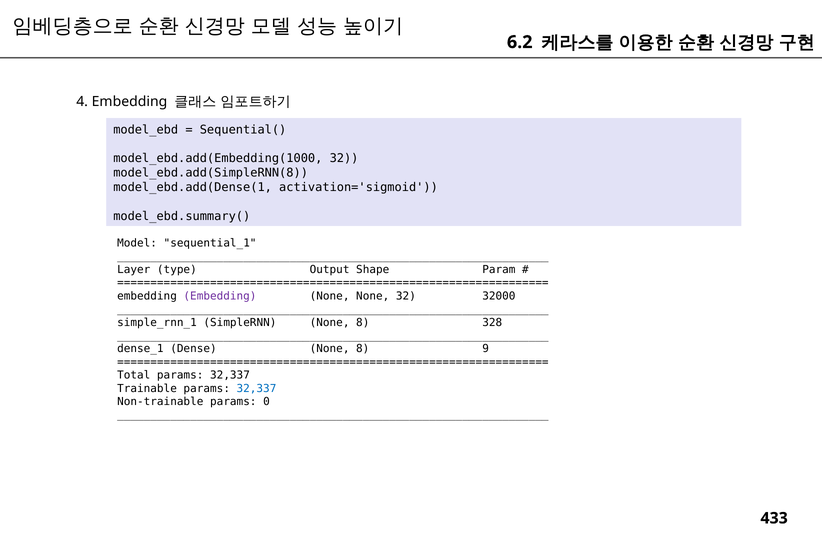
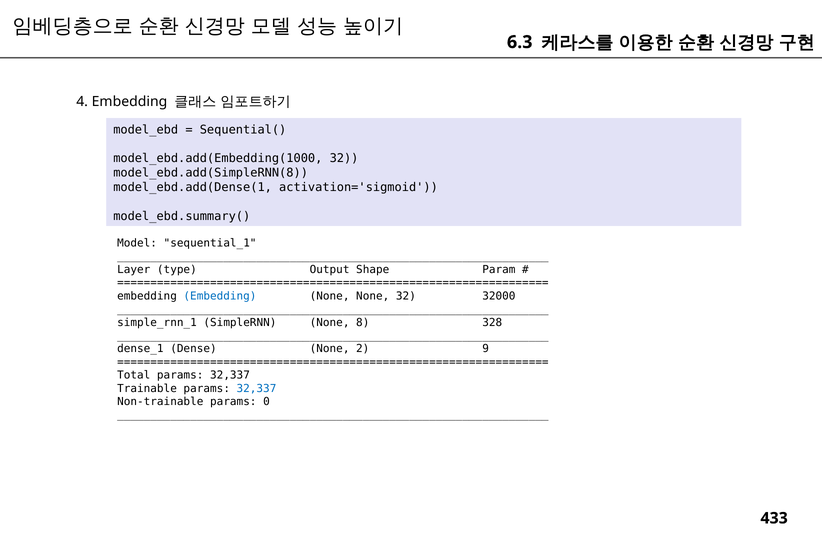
6.2: 6.2 -> 6.3 (520, 42)
Embedding colour: purple -> blue (220, 296)
Dense None 8: 8 -> 2 (363, 349)
